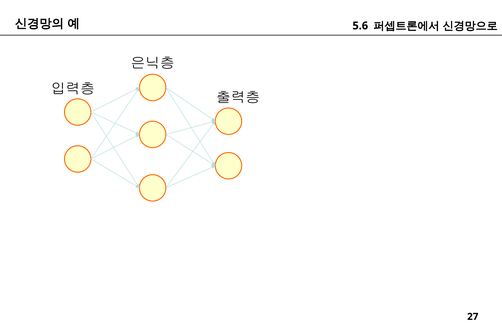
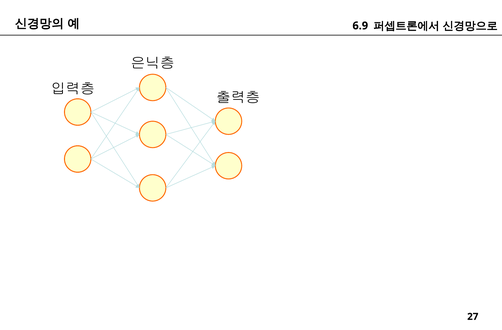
5.6: 5.6 -> 6.9 (360, 26)
